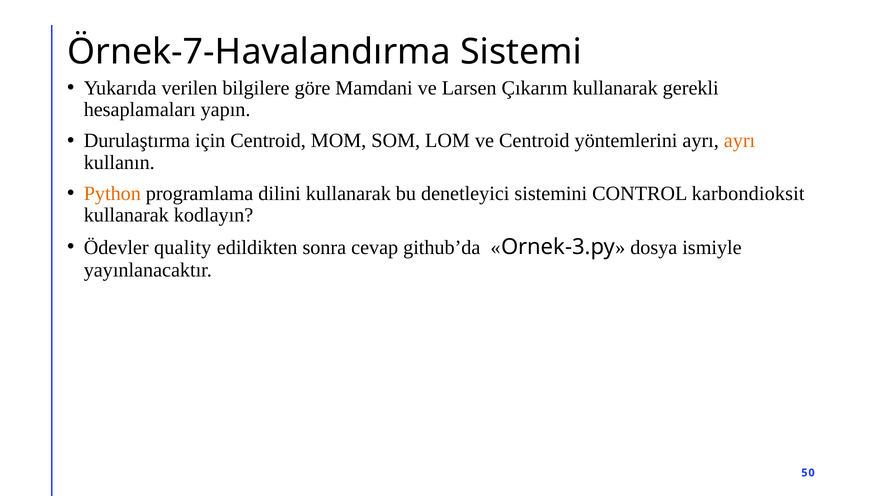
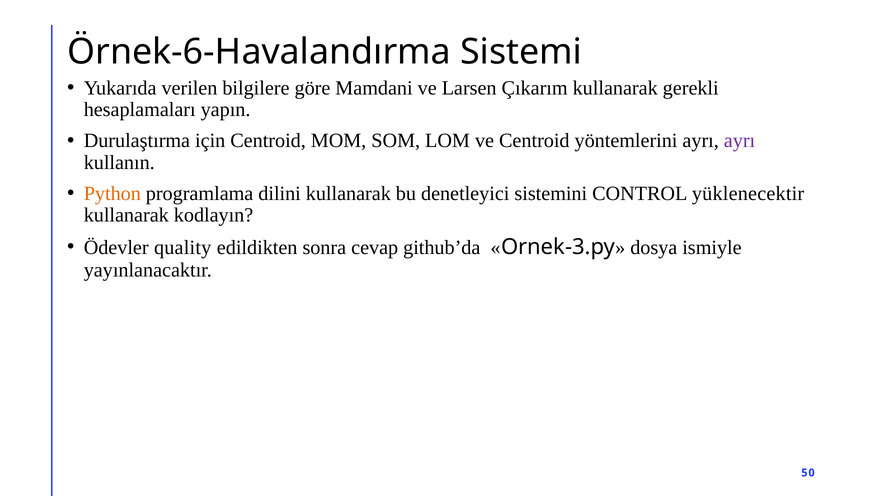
Örnek-7-Havalandırma: Örnek-7-Havalandırma -> Örnek-6-Havalandırma (259, 52)
ayrı colour: orange -> purple (740, 141)
karbondioksit: karbondioksit -> yüklenecektir (748, 193)
